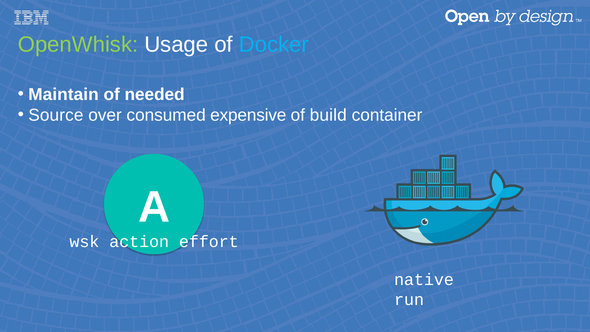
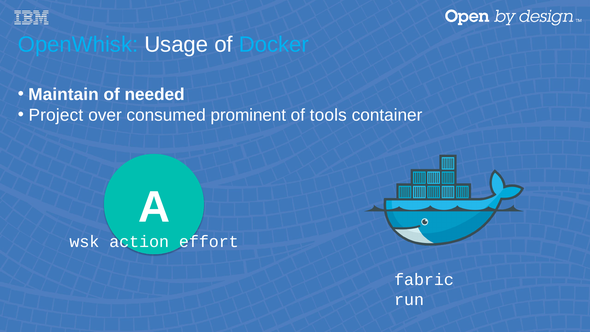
OpenWhisk colour: light green -> light blue (78, 44)
Source: Source -> Project (56, 115)
expensive: expensive -> prominent (248, 115)
build: build -> tools (328, 115)
native: native -> fabric (424, 280)
